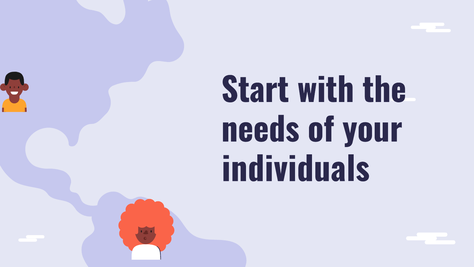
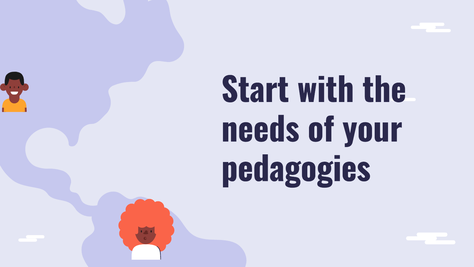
individuals: individuals -> pedagogies (296, 170)
